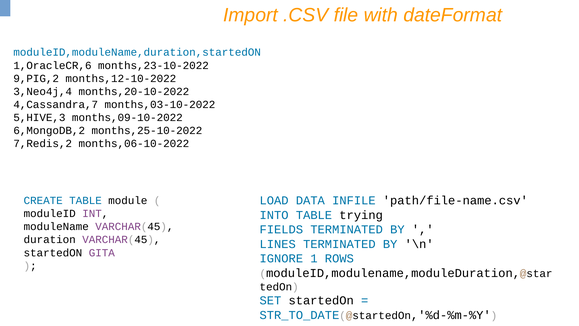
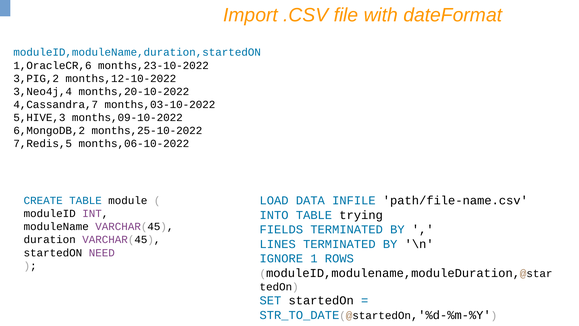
9,PIG,2: 9,PIG,2 -> 3,PIG,2 (36, 78)
7,Redis,2: 7,Redis,2 -> 7,Redis,5 (43, 144)
GITA: GITA -> NEED (102, 253)
